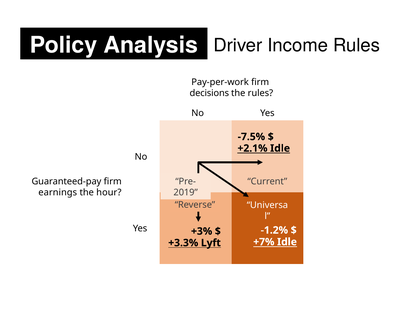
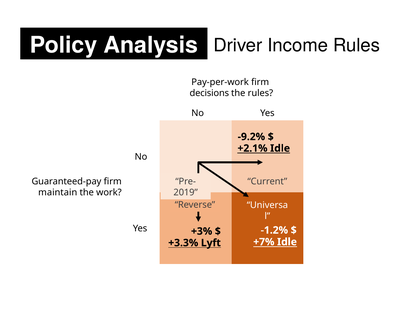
-7.5%: -7.5% -> -9.2% (251, 137)
earnings: earnings -> maintain (58, 193)
hour: hour -> work (109, 193)
